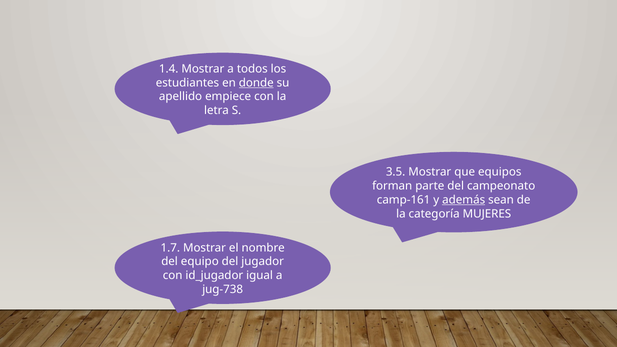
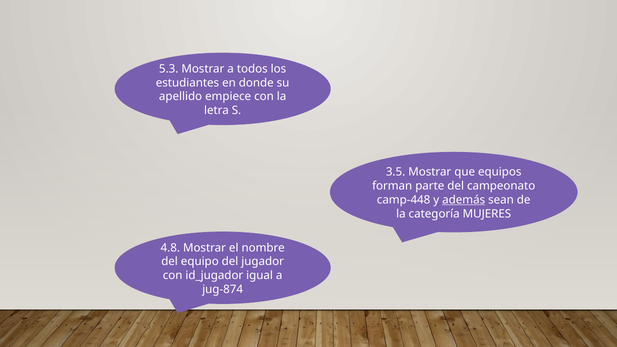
1.4: 1.4 -> 5.3 (169, 69)
donde underline: present -> none (256, 83)
camp-161: camp-161 -> camp-448 (404, 200)
1.7: 1.7 -> 4.8 (170, 248)
jug-738: jug-738 -> jug-874 (223, 289)
